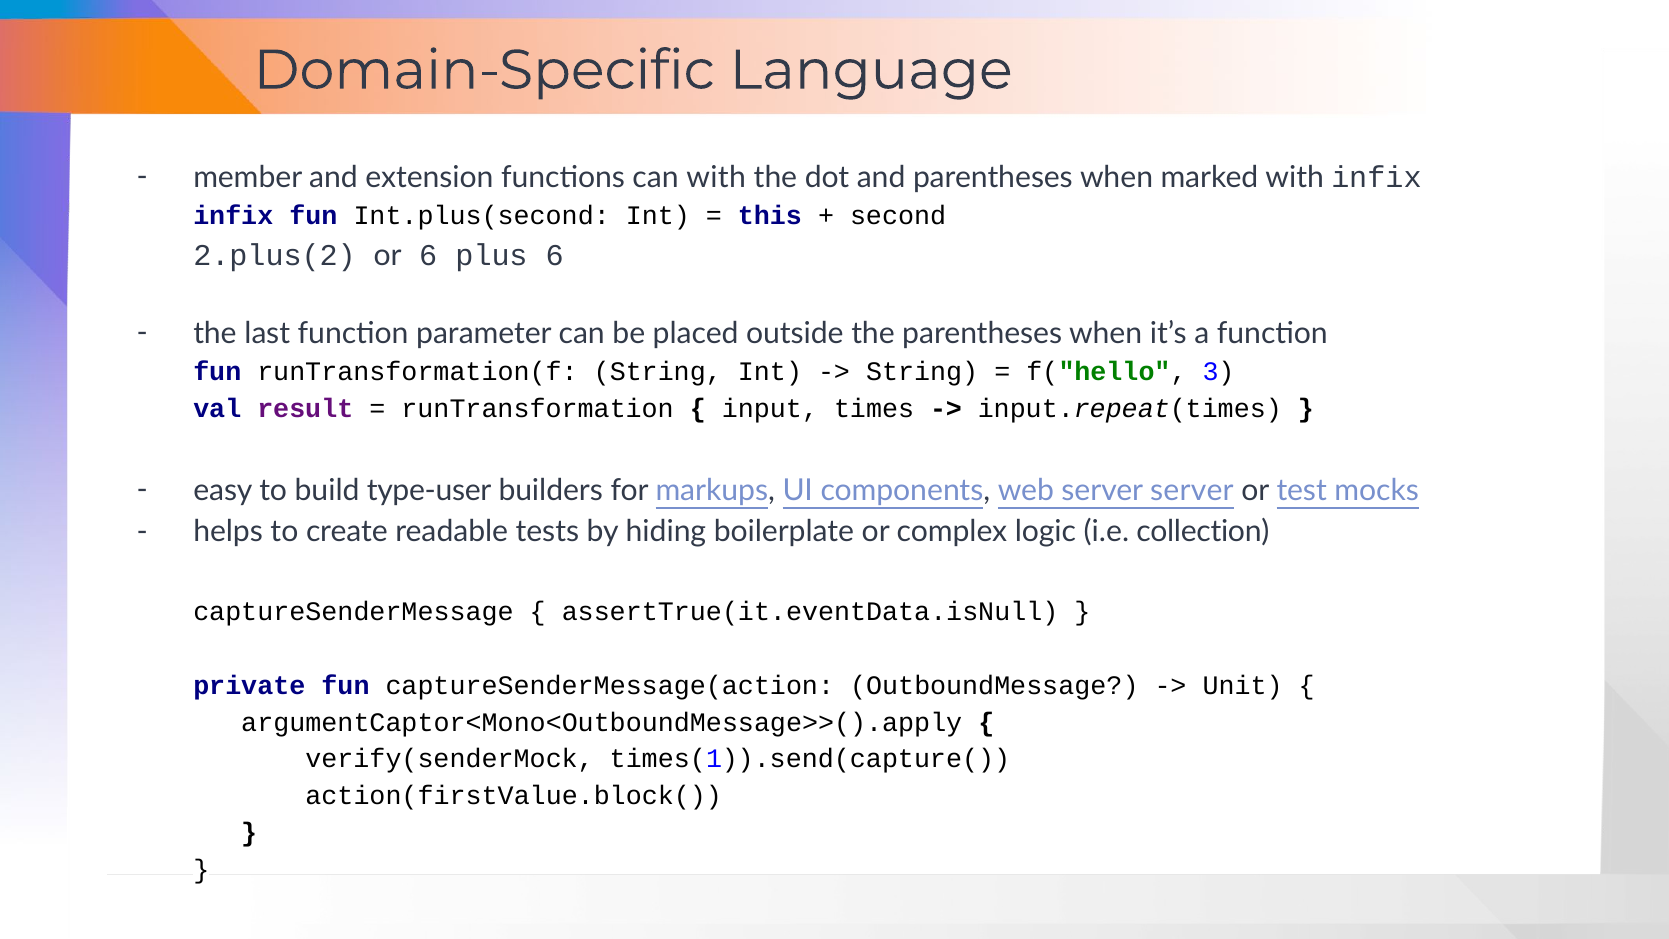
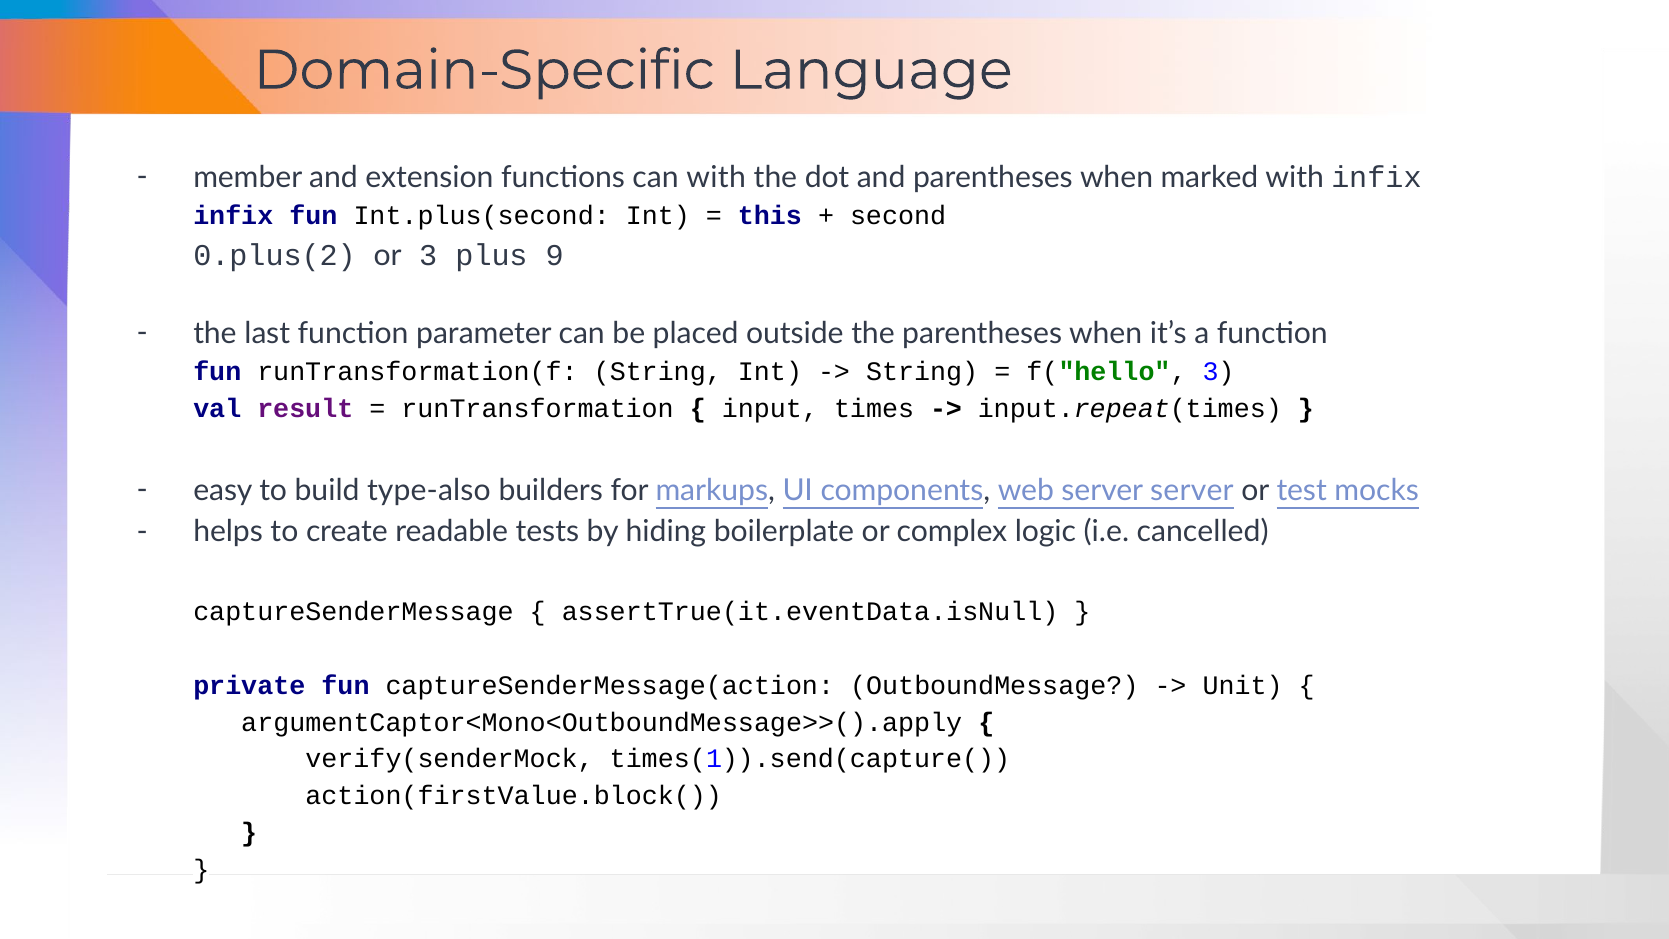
2.plus(2: 2.plus(2 -> 0.plus(2 (275, 255)
or 6: 6 -> 3 (428, 255)
plus 6: 6 -> 9 (555, 255)
type-user: type-user -> type-also (429, 490)
collection: collection -> cancelled (1203, 532)
